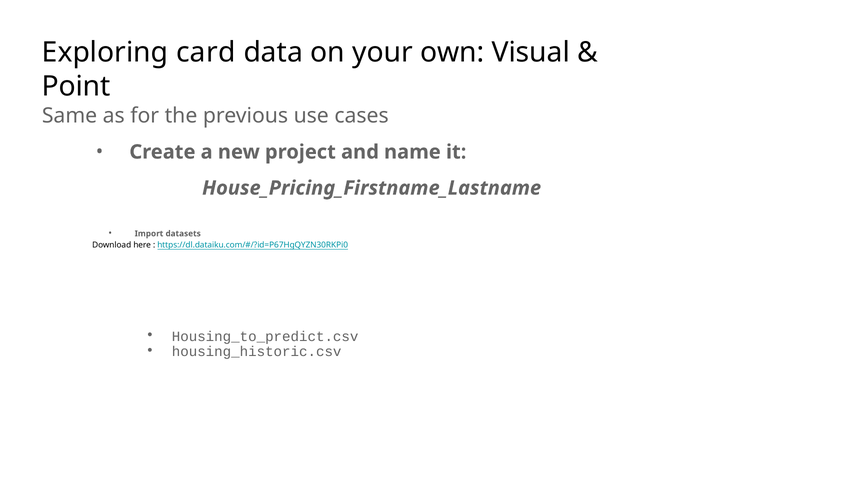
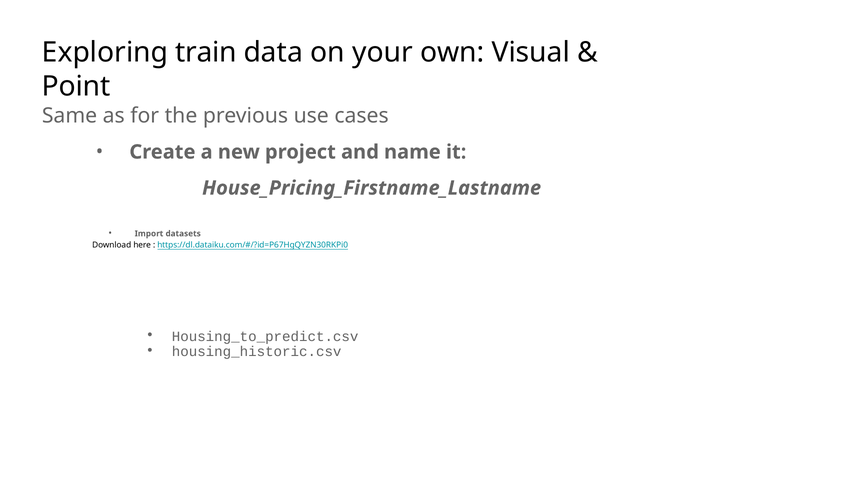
card: card -> train (206, 53)
